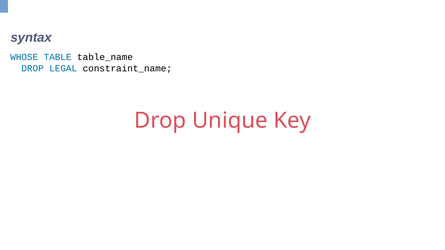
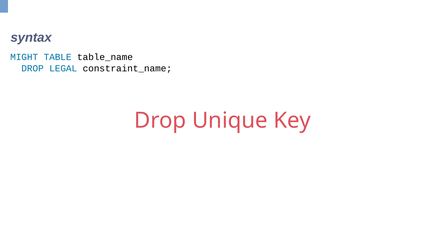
WHOSE: WHOSE -> MIGHT (24, 57)
